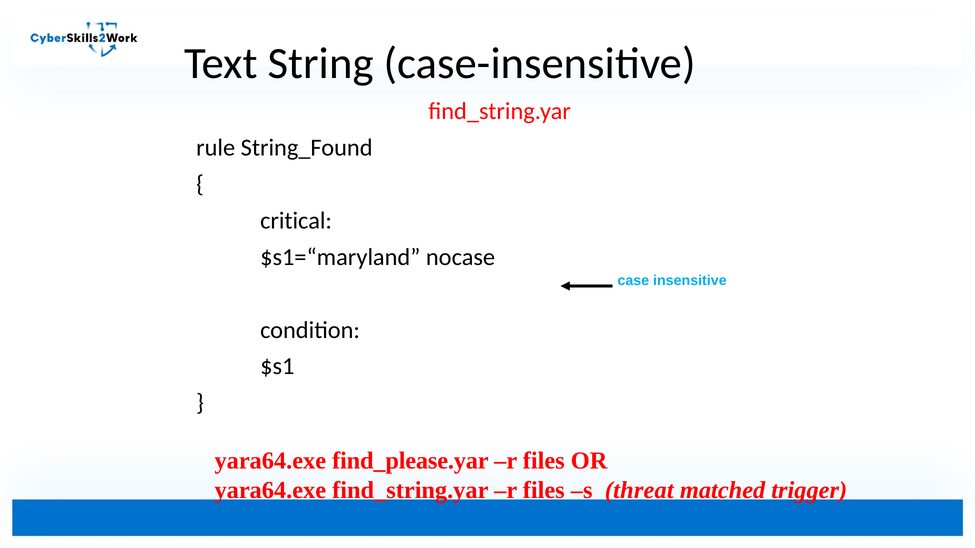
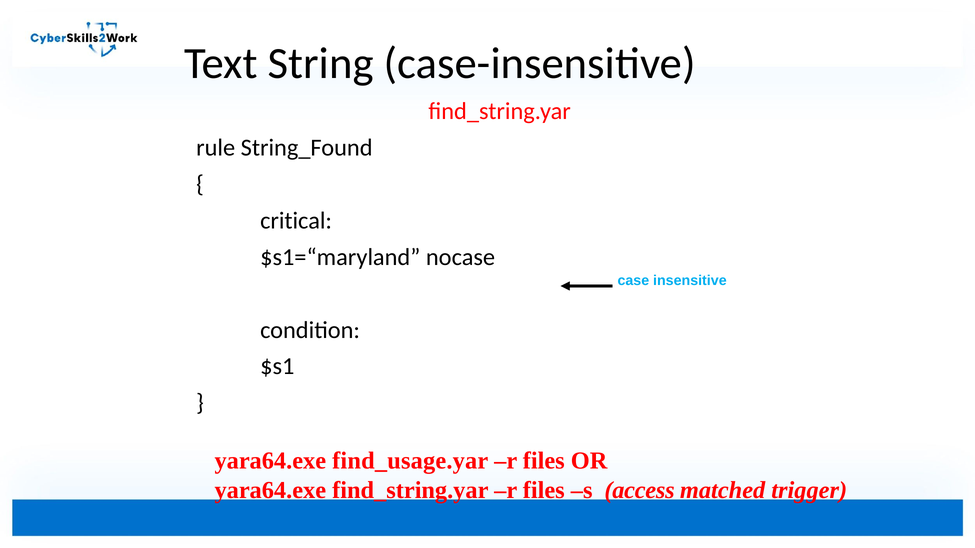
find_please.yar: find_please.yar -> find_usage.yar (410, 461)
threat: threat -> access (640, 490)
